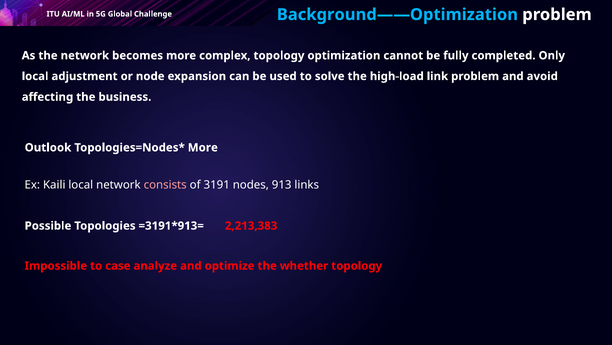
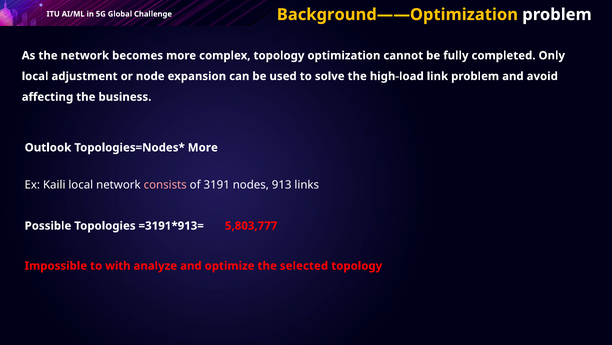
Background——Optimization colour: light blue -> yellow (397, 15)
2,213,383: 2,213,383 -> 5,803,777 (251, 225)
case: case -> with (118, 265)
whether: whether -> selected (304, 265)
